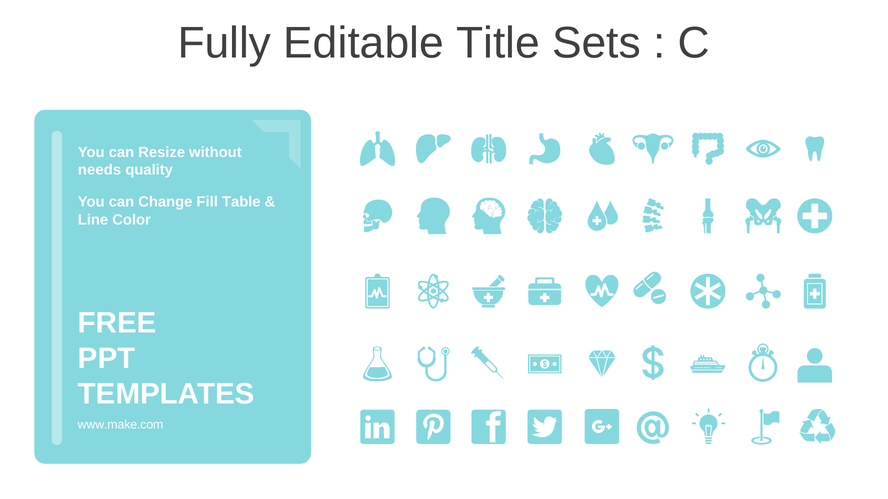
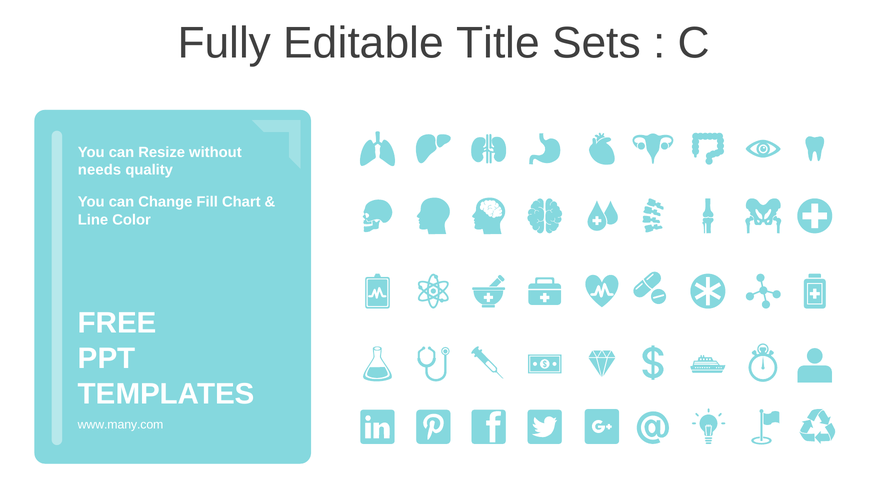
Table: Table -> Chart (241, 202)
www.make.com: www.make.com -> www.many.com (121, 425)
